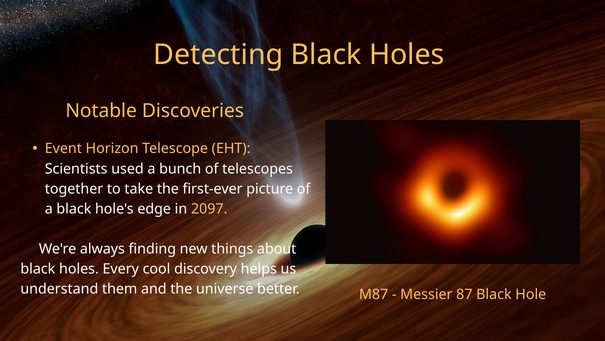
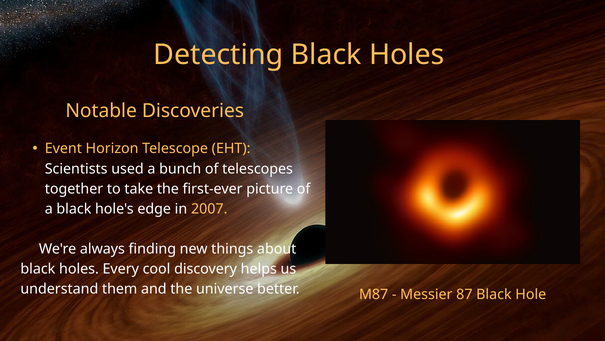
2097: 2097 -> 2007 (209, 208)
